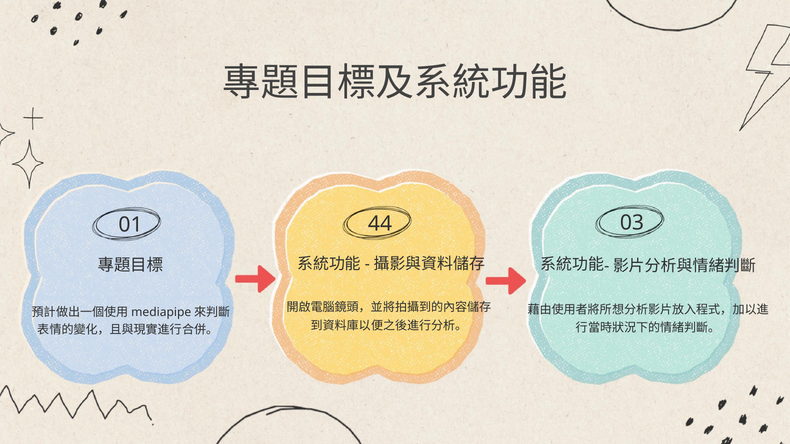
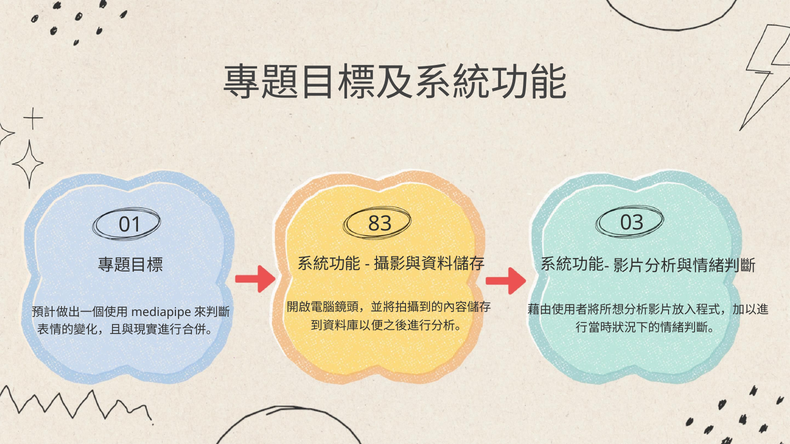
44: 44 -> 83 (380, 224)
